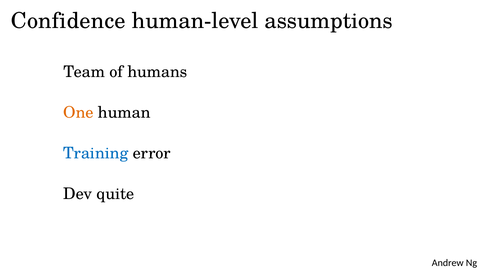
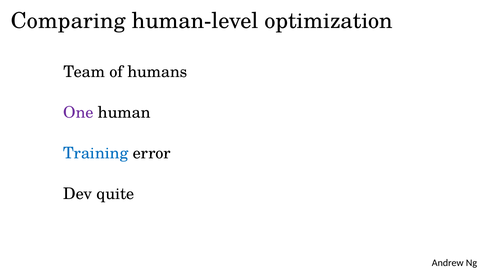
Confidence: Confidence -> Comparing (68, 21)
assumptions: assumptions -> optimization (329, 21)
One colour: orange -> purple (78, 113)
